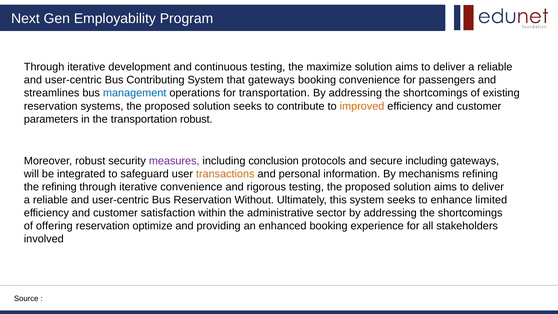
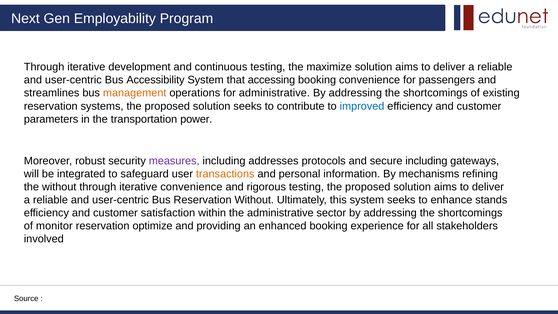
Contributing: Contributing -> Accessibility (156, 80)
that gateways: gateways -> accessing (271, 80)
management colour: blue -> orange (135, 93)
for transportation: transportation -> administrative (274, 93)
improved colour: orange -> blue (362, 106)
transportation robust: robust -> power (196, 119)
conclusion: conclusion -> addresses (274, 161)
the refining: refining -> without (59, 187)
limited: limited -> stands (491, 200)
offering: offering -> monitor (54, 226)
